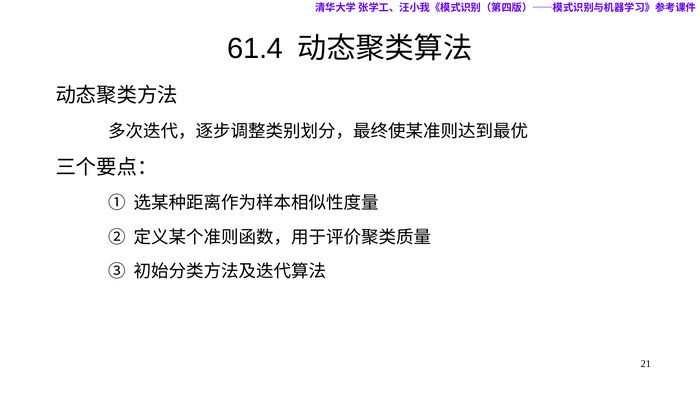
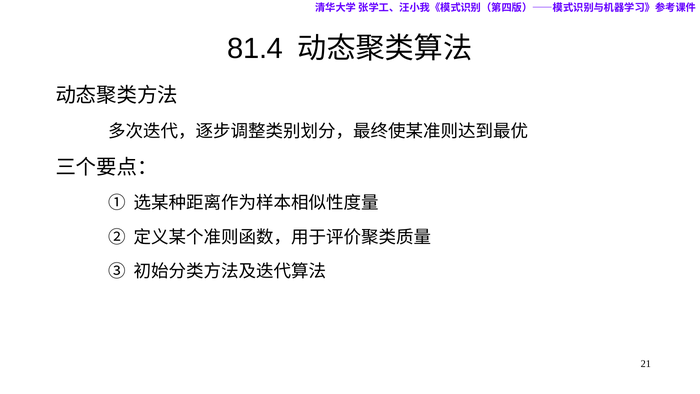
61.4: 61.4 -> 81.4 (255, 48)
